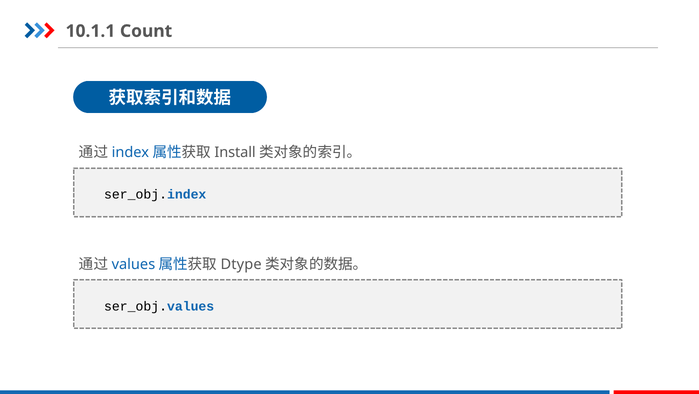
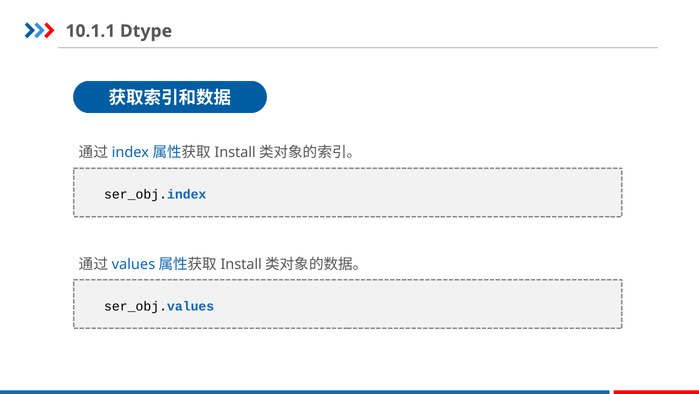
Count: Count -> Dtype (146, 31)
Dtype: Dtype -> Install (241, 264)
